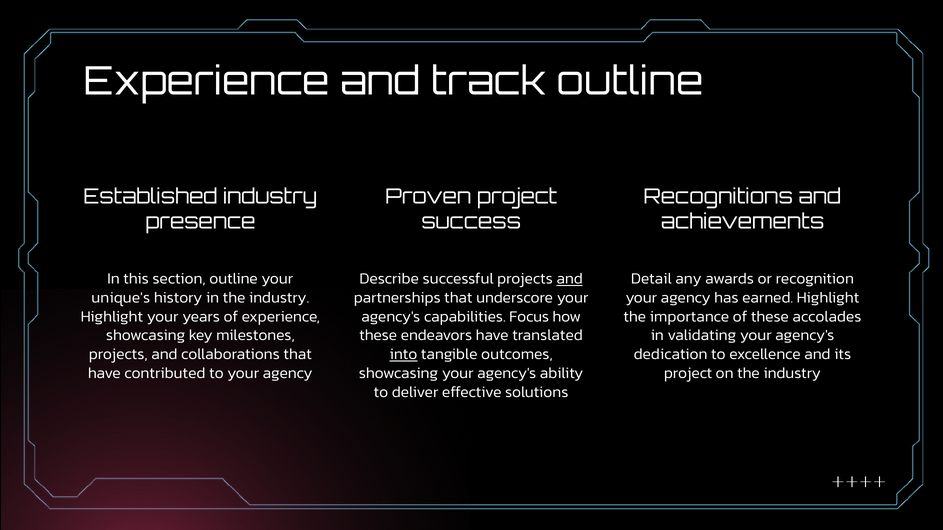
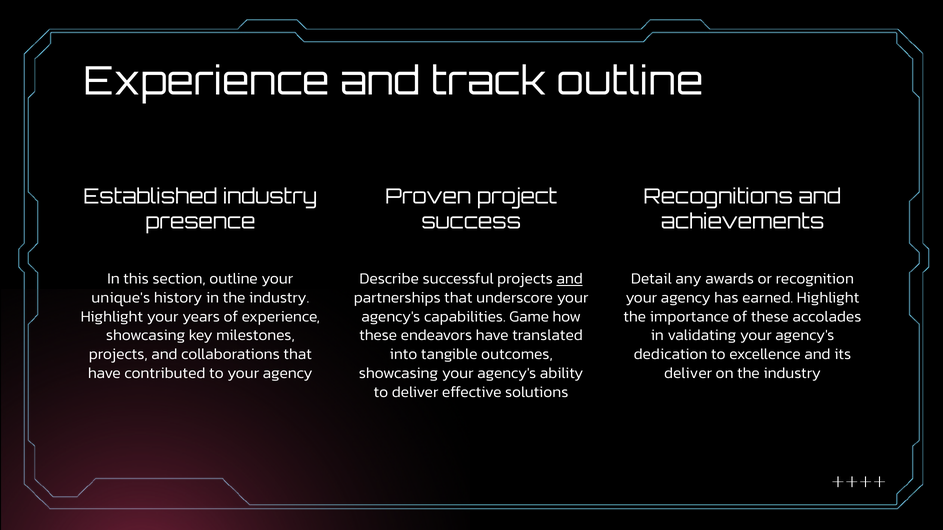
Focus: Focus -> Game (529, 317)
into underline: present -> none (403, 354)
project: project -> deliver (688, 373)
